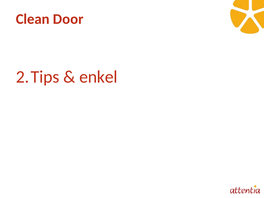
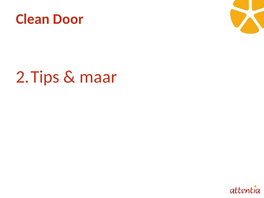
enkel: enkel -> maar (98, 77)
